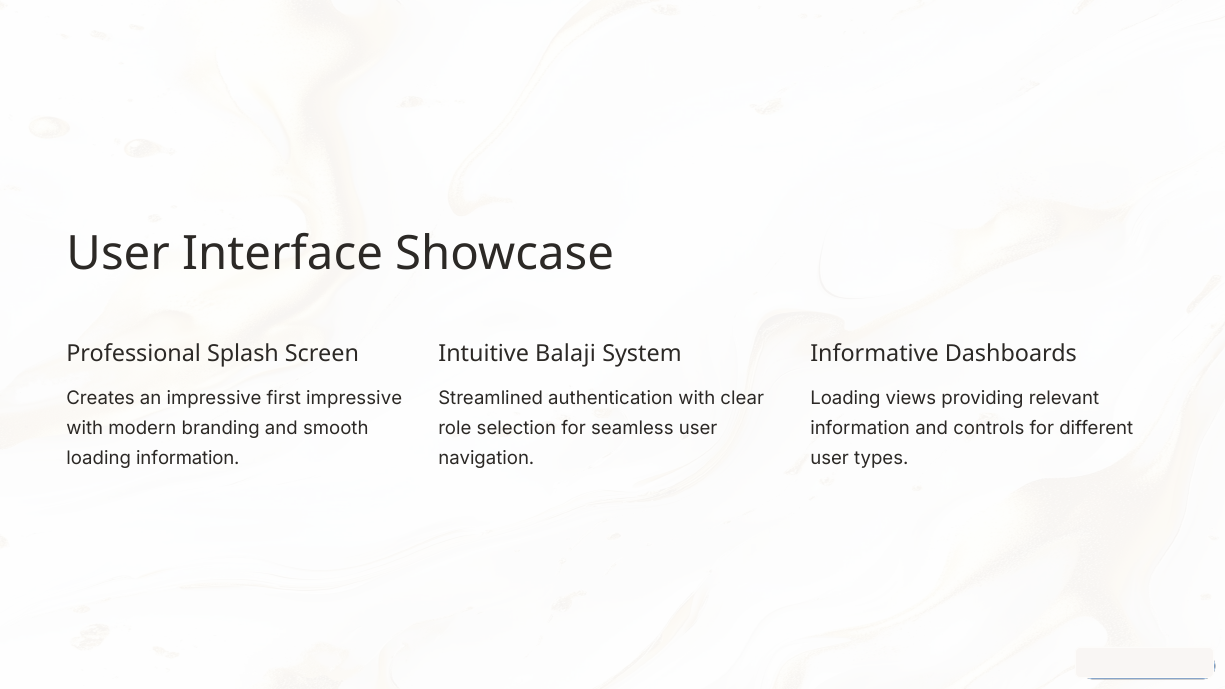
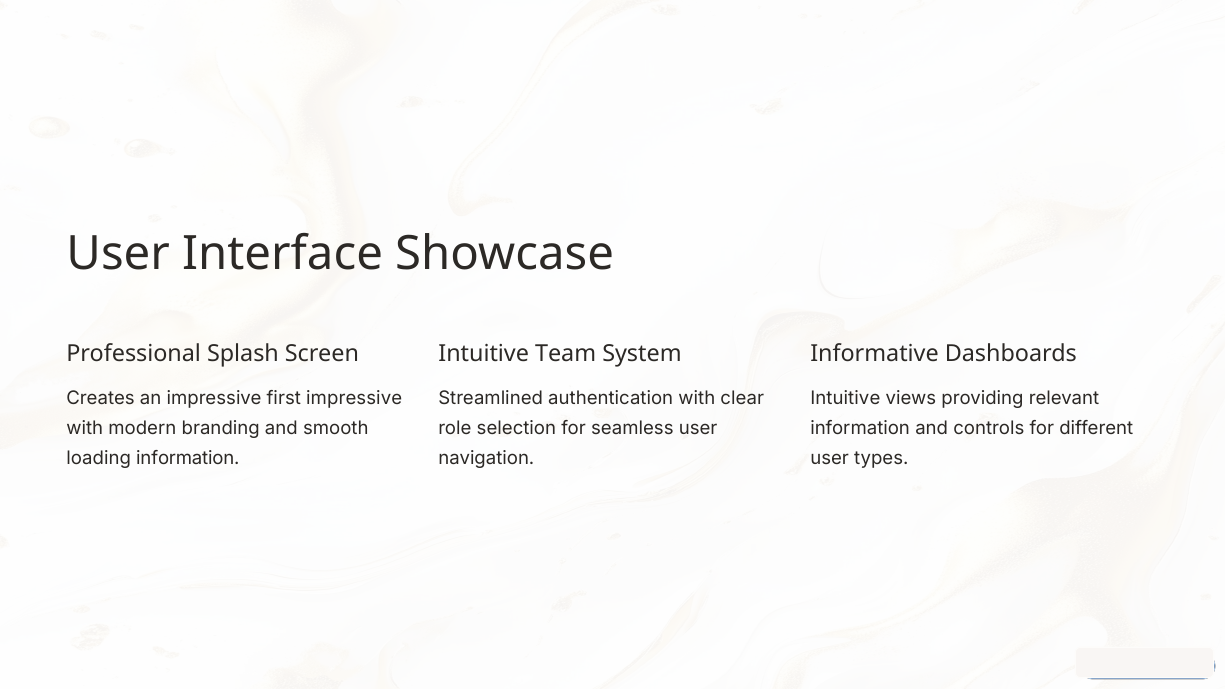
Balaji: Balaji -> Team (566, 353)
Loading: Loading -> Intuitive (845, 398)
